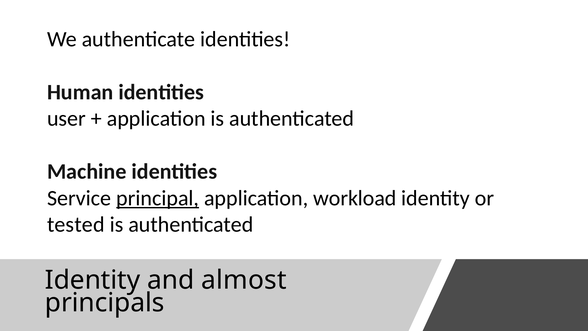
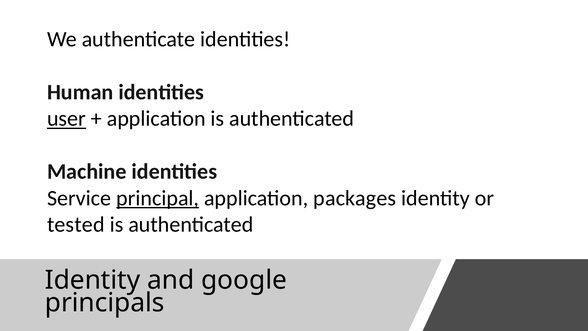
user underline: none -> present (66, 119)
workload: workload -> packages (355, 198)
almost: almost -> google (244, 280)
